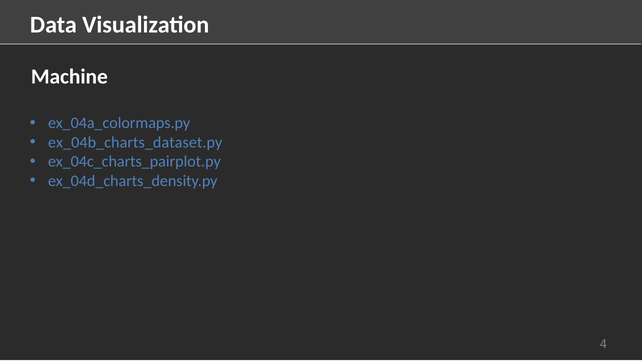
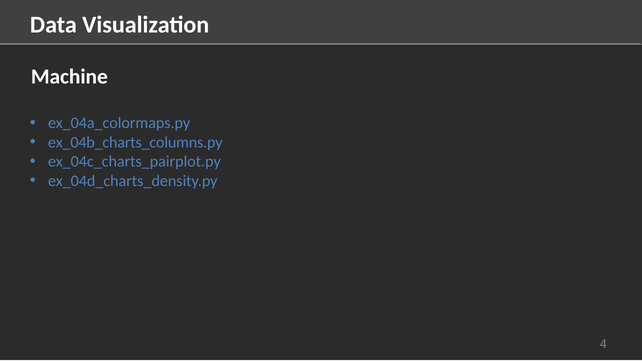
ex_04b_charts_dataset.py: ex_04b_charts_dataset.py -> ex_04b_charts_columns.py (135, 142)
